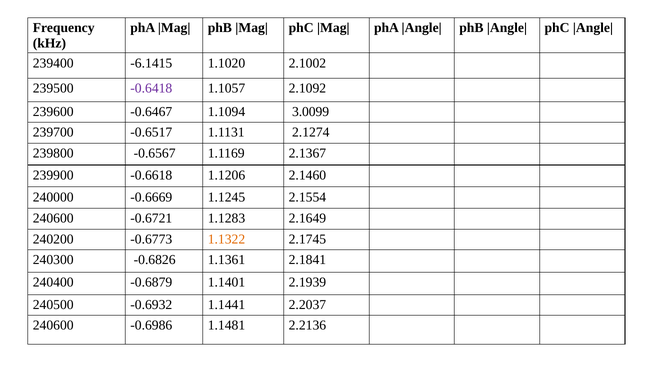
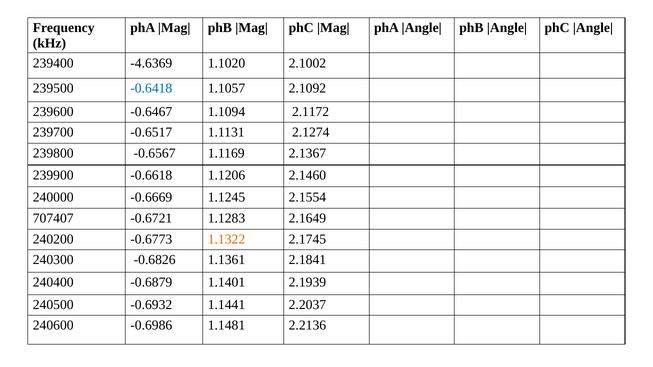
-6.1415: -6.1415 -> -4.6369 (151, 63)
-0.6418 colour: purple -> blue (151, 89)
3.0099: 3.0099 -> 2.1172 (311, 112)
240600: 240600 -> 707407 (53, 219)
